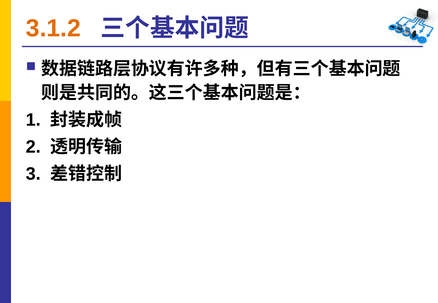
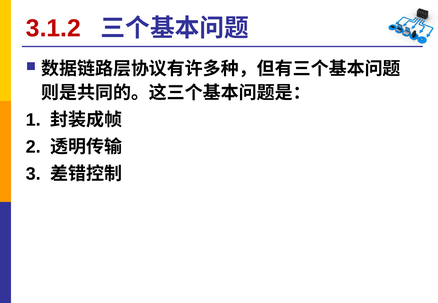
3.1.2 colour: orange -> red (53, 28)
